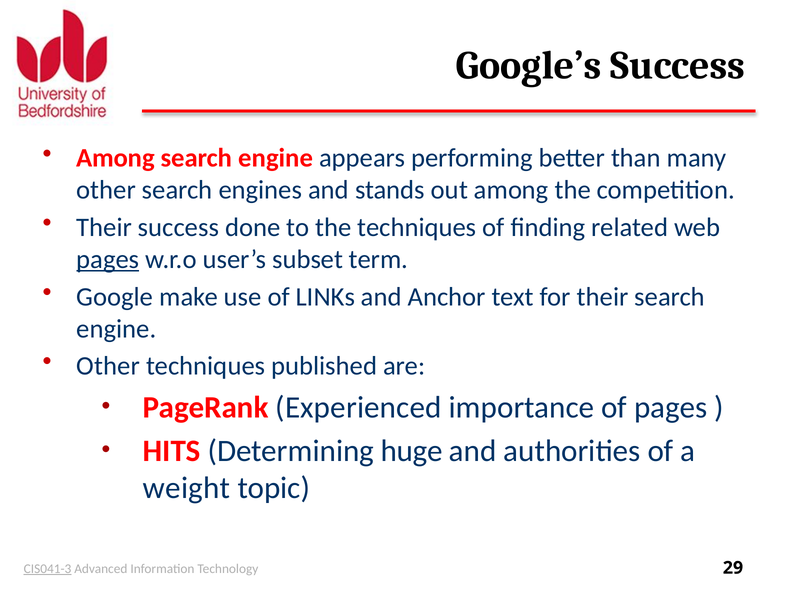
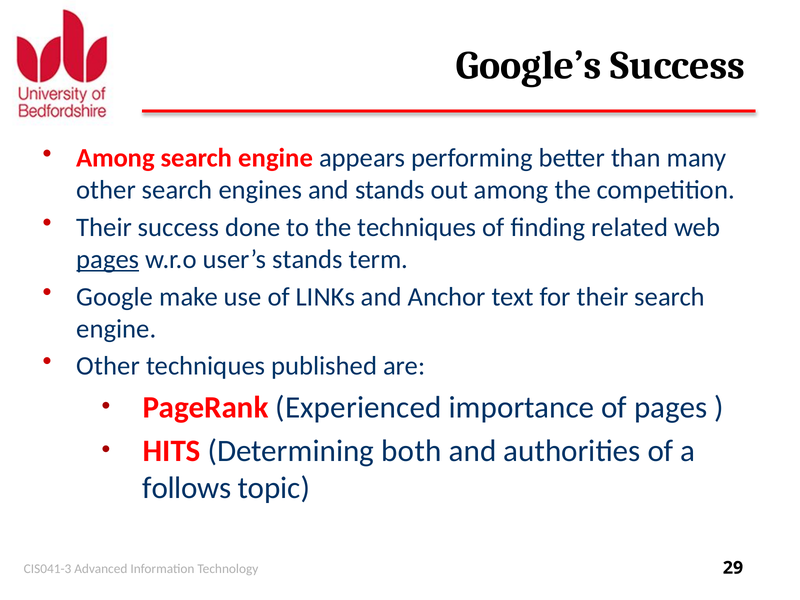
user’s subset: subset -> stands (308, 259)
huge: huge -> both (411, 451)
weight: weight -> follows (187, 488)
CIS041-3 underline: present -> none (48, 569)
